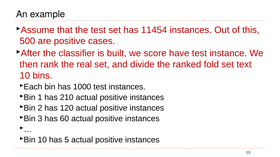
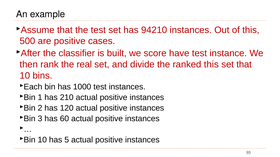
11454: 11454 -> 94210 (154, 30)
ranked fold: fold -> this (211, 65)
set text: text -> that (244, 65)
